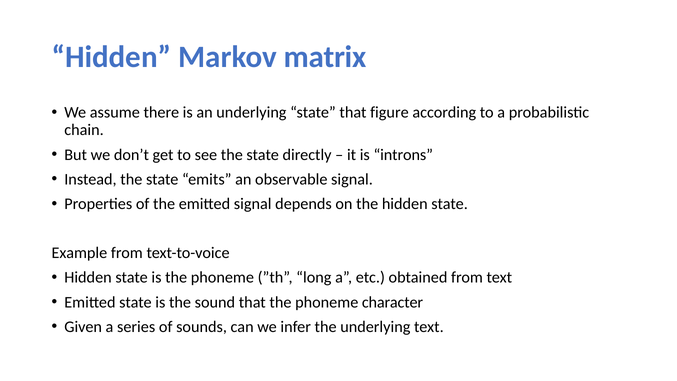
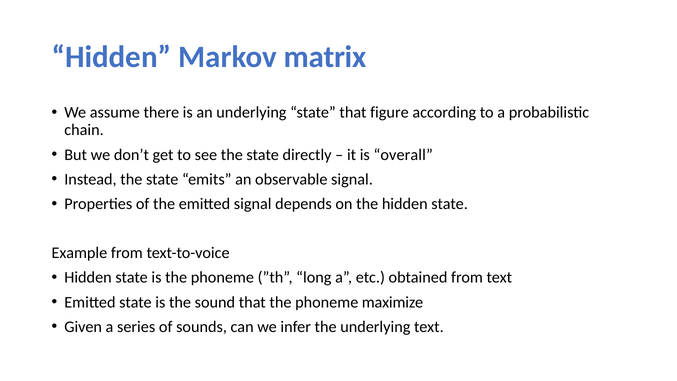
introns: introns -> overall (403, 155)
character: character -> maximize (392, 302)
